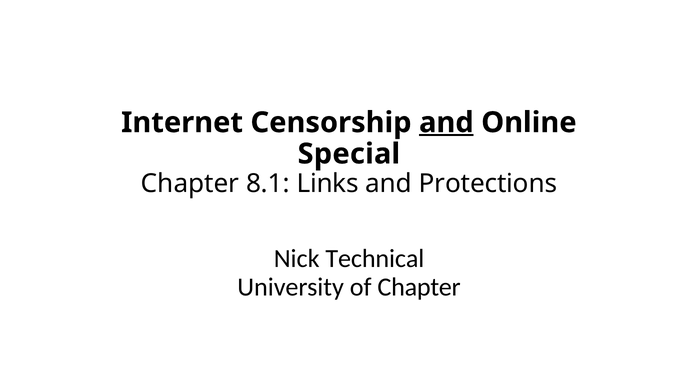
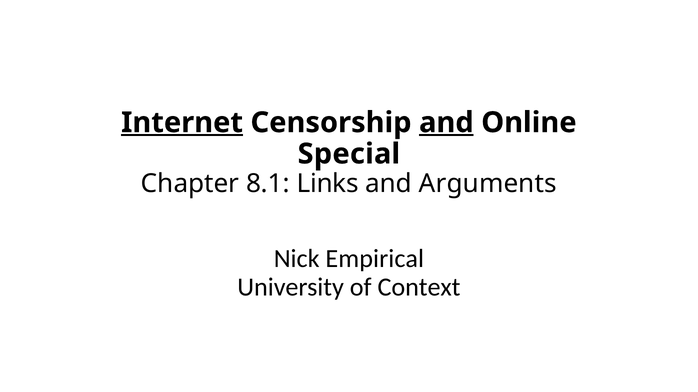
Internet underline: none -> present (182, 123)
Protections: Protections -> Arguments (488, 184)
Technical: Technical -> Empirical (375, 259)
of Chapter: Chapter -> Context (419, 287)
